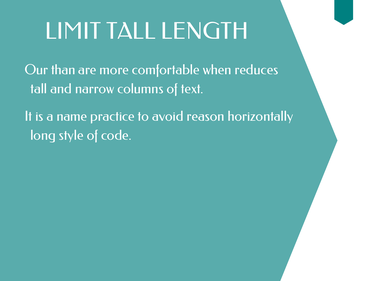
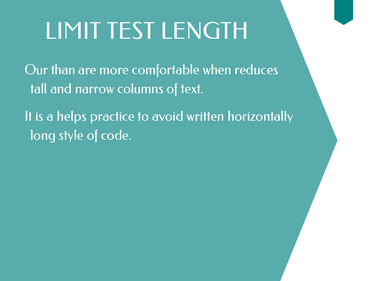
LIMIT TALL: TALL -> TEST (131, 31)
name: name -> helps (72, 116)
reason: reason -> written (205, 116)
